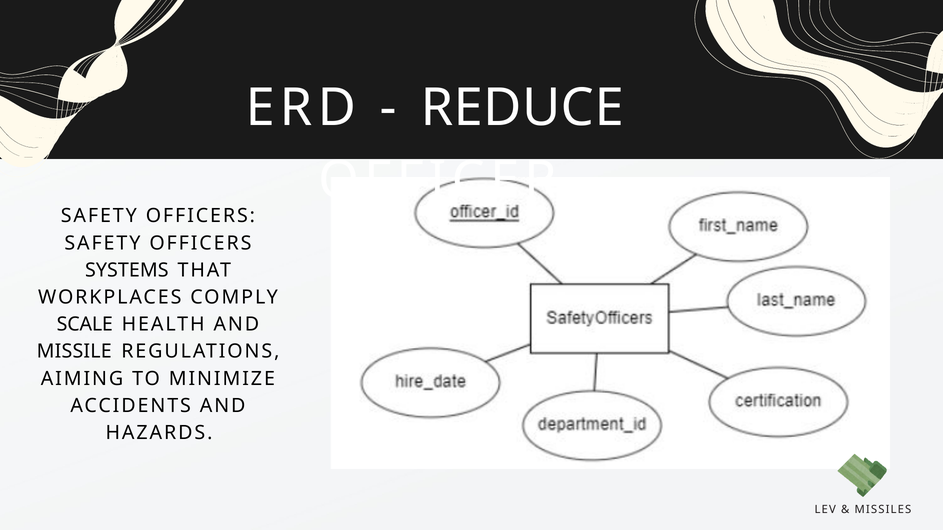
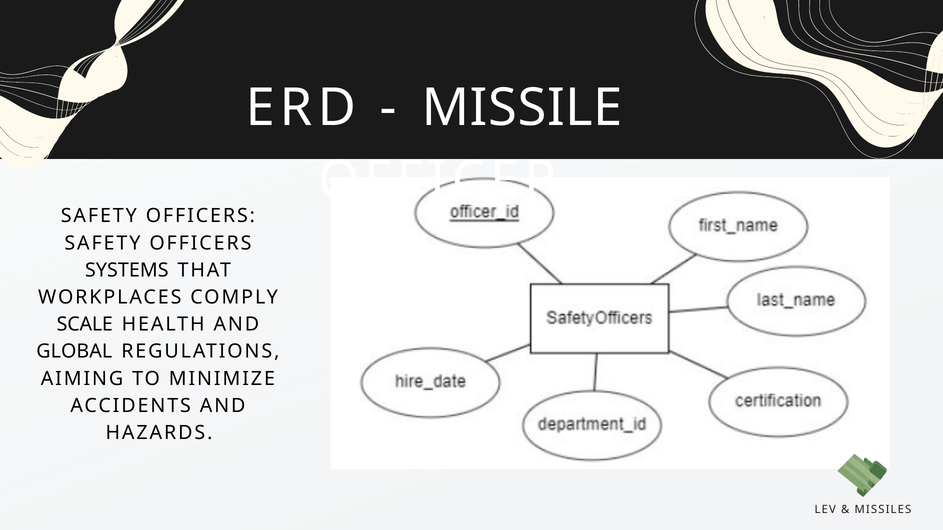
REDUCE: REDUCE -> MISSILE (522, 108)
MISSILE: MISSILE -> GLOBAL (74, 352)
